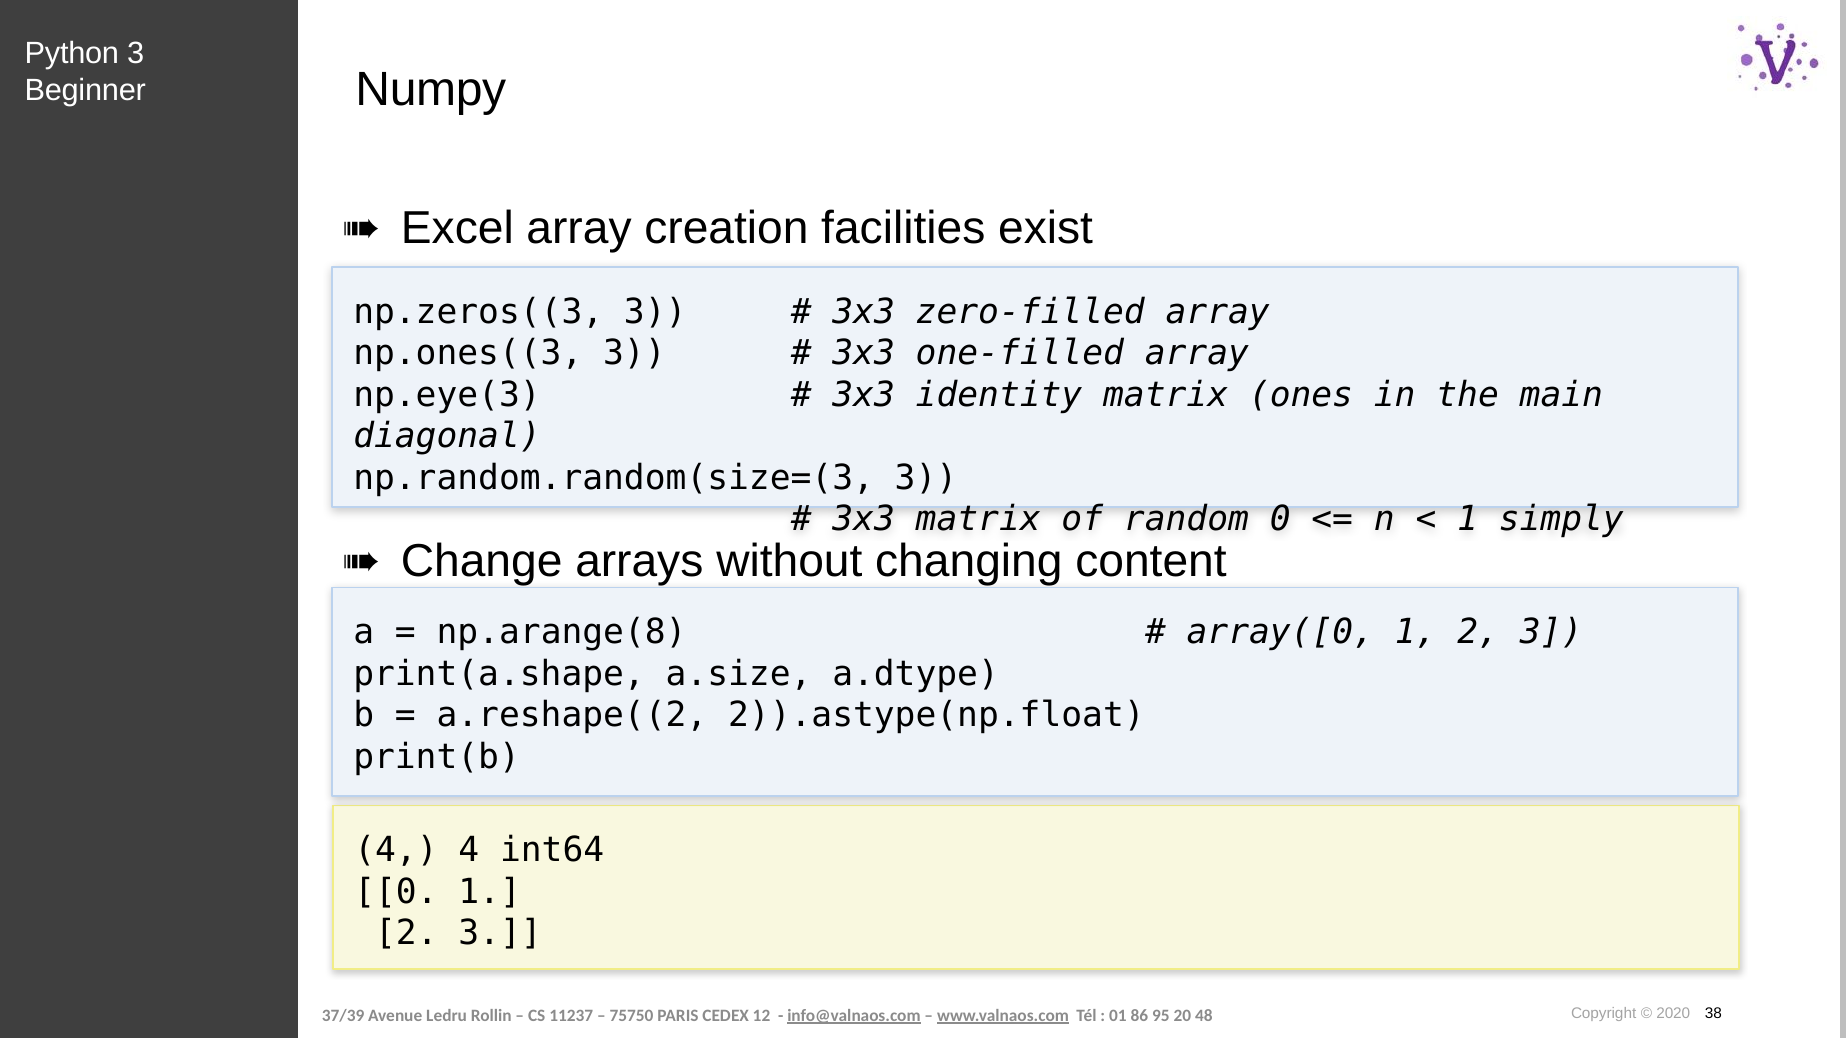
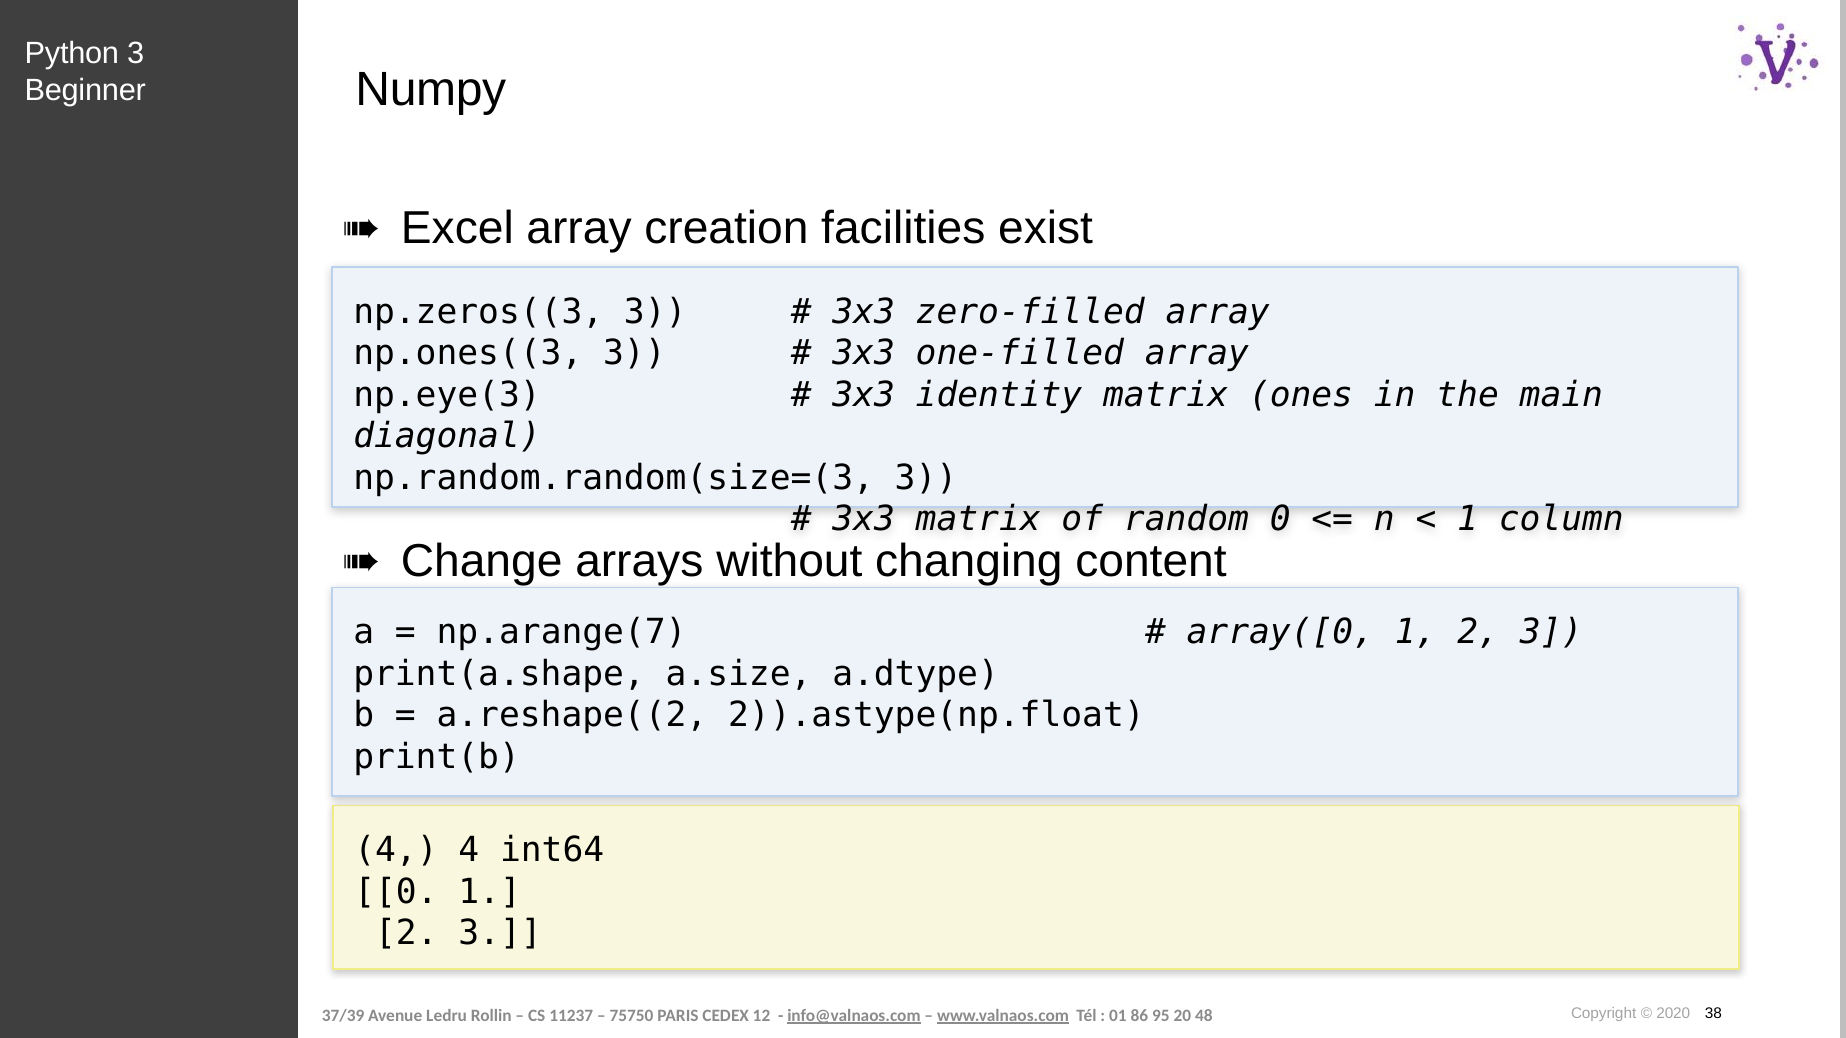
simply: simply -> column (1561, 520)
np.arange(8: np.arange(8 -> np.arange(7 (562, 633)
